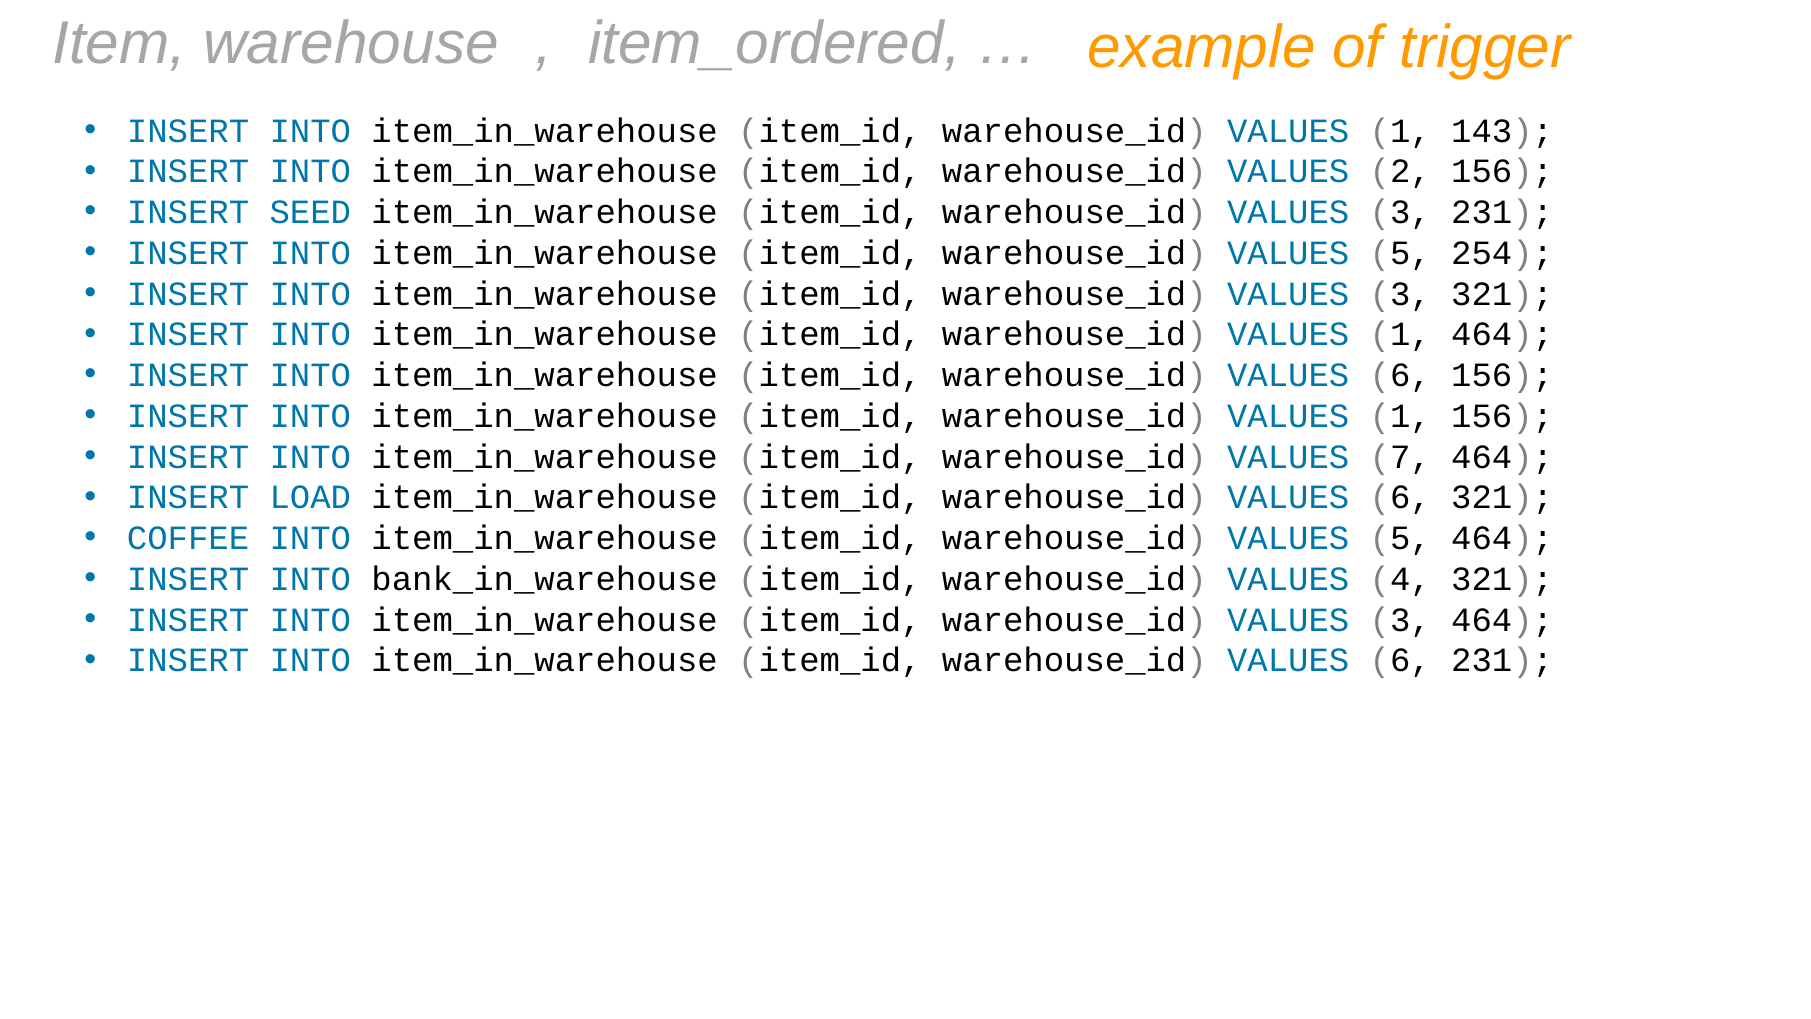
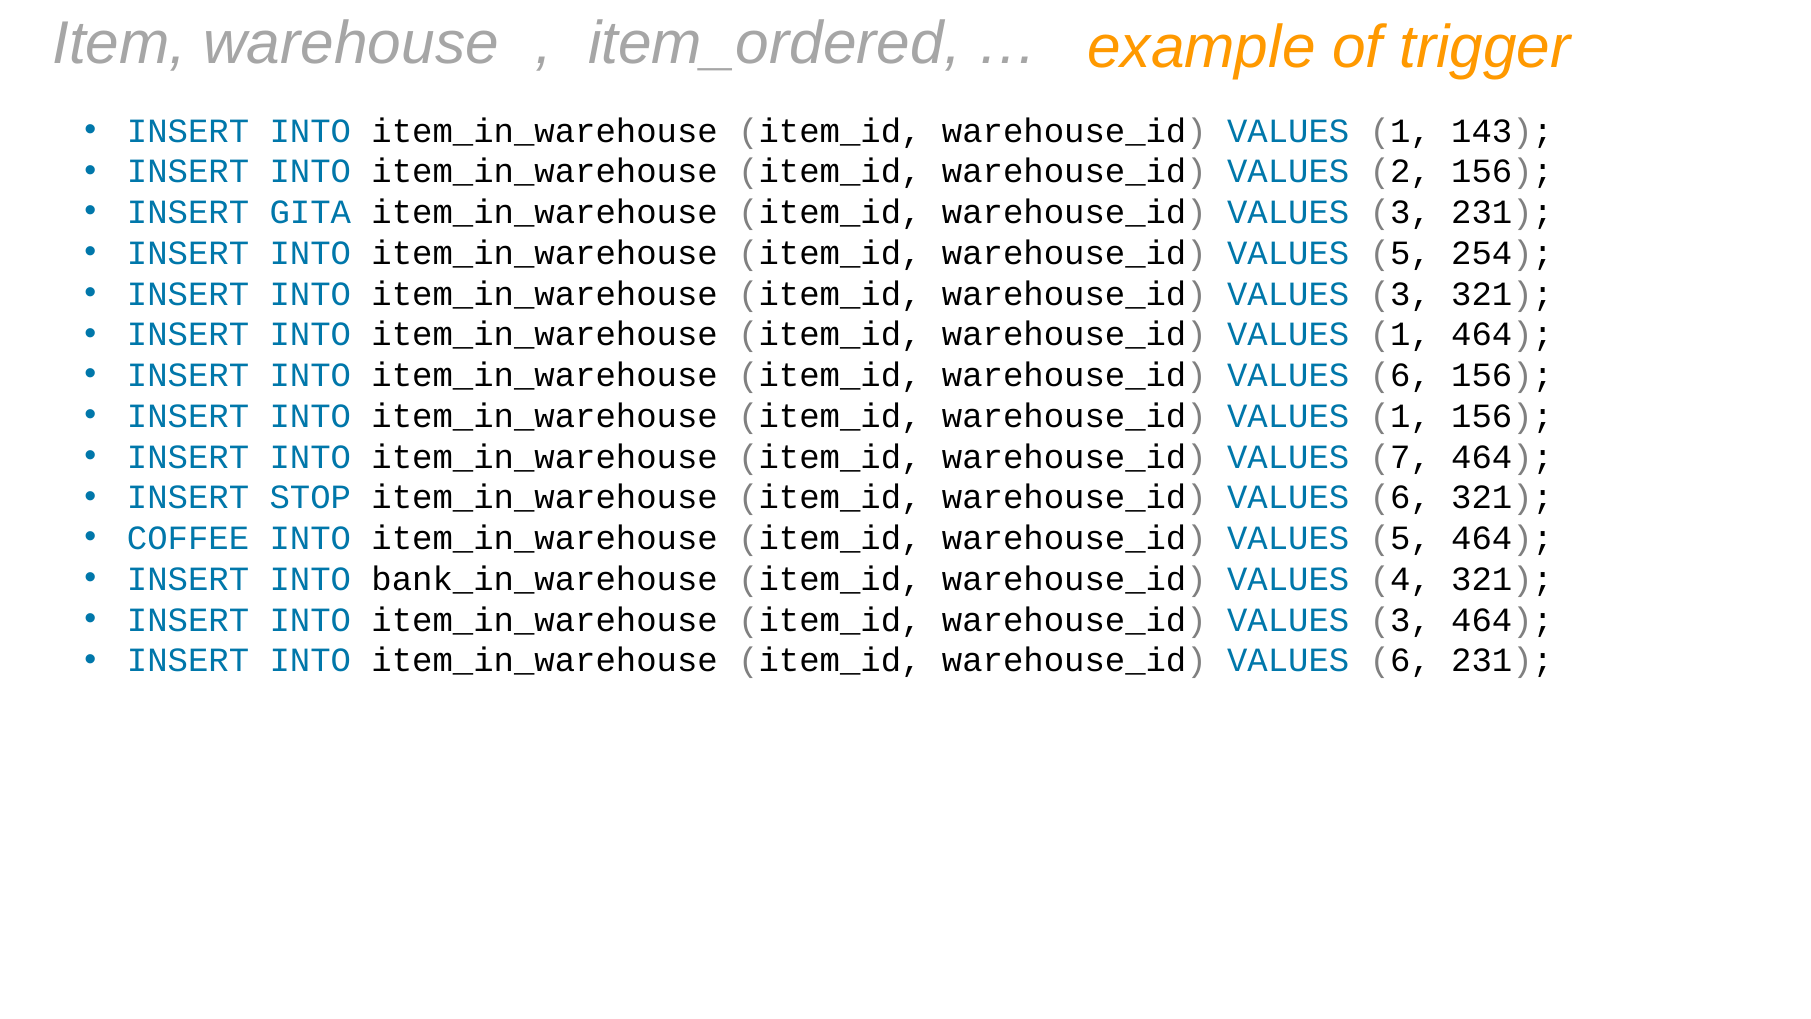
SEED: SEED -> GITA (310, 212)
LOAD: LOAD -> STOP (310, 498)
